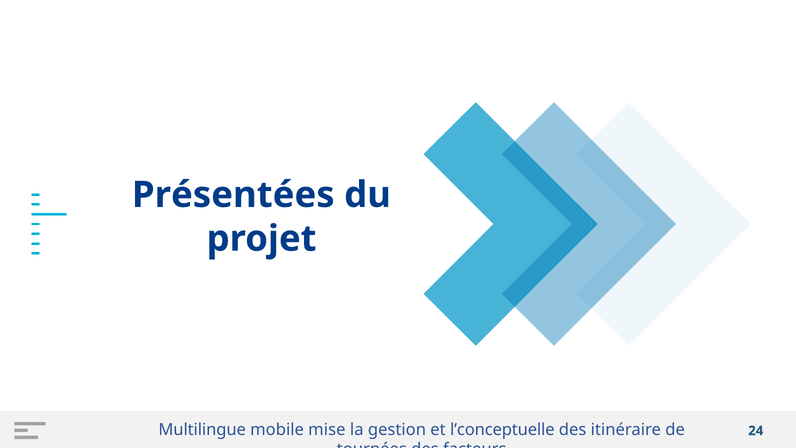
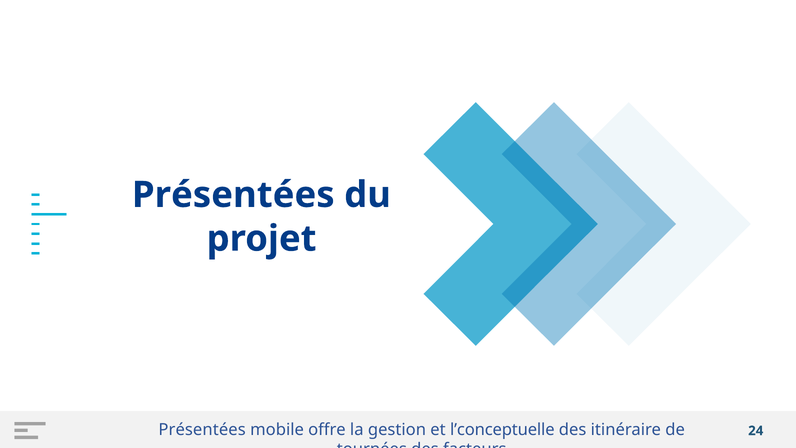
Multilingue: Multilingue -> Présentées (202, 429)
mise: mise -> offre (327, 429)
